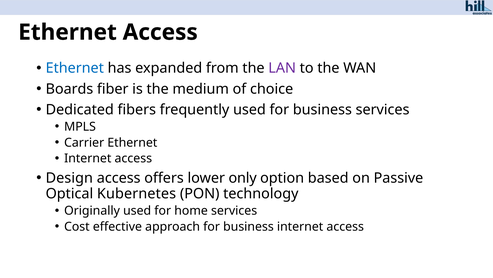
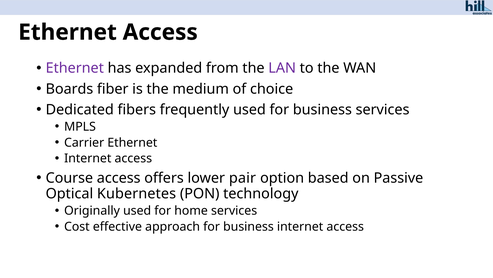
Ethernet colour: blue -> purple (75, 68)
Design: Design -> Course (69, 178)
only: only -> pair (242, 178)
